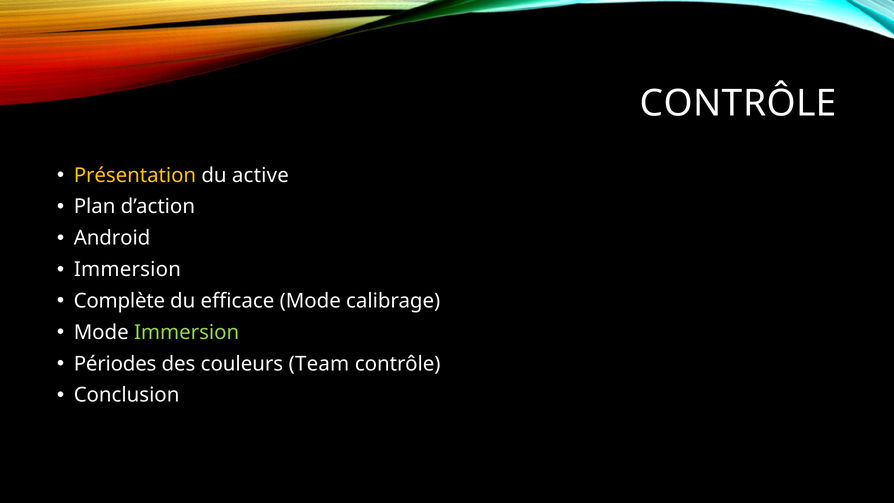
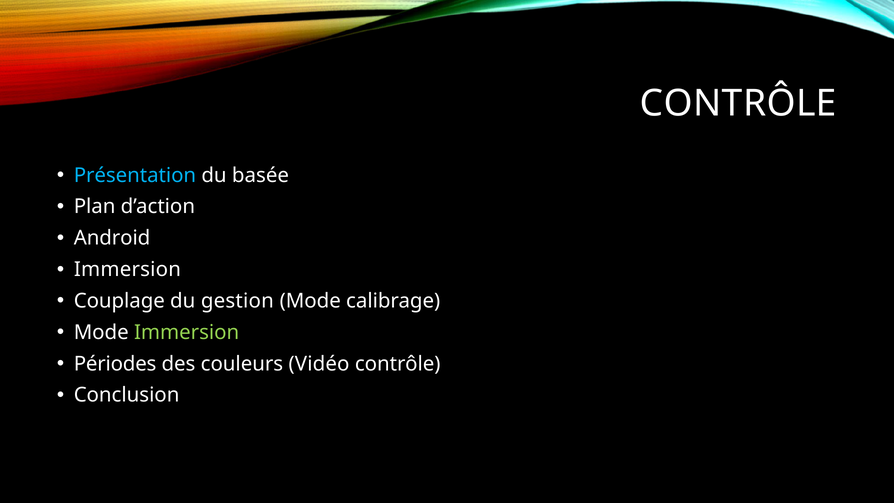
Présentation colour: yellow -> light blue (135, 175)
active: active -> basée (260, 175)
Complète: Complète -> Couplage (119, 301)
efficace: efficace -> gestion (237, 301)
Team: Team -> Vidéo (319, 364)
